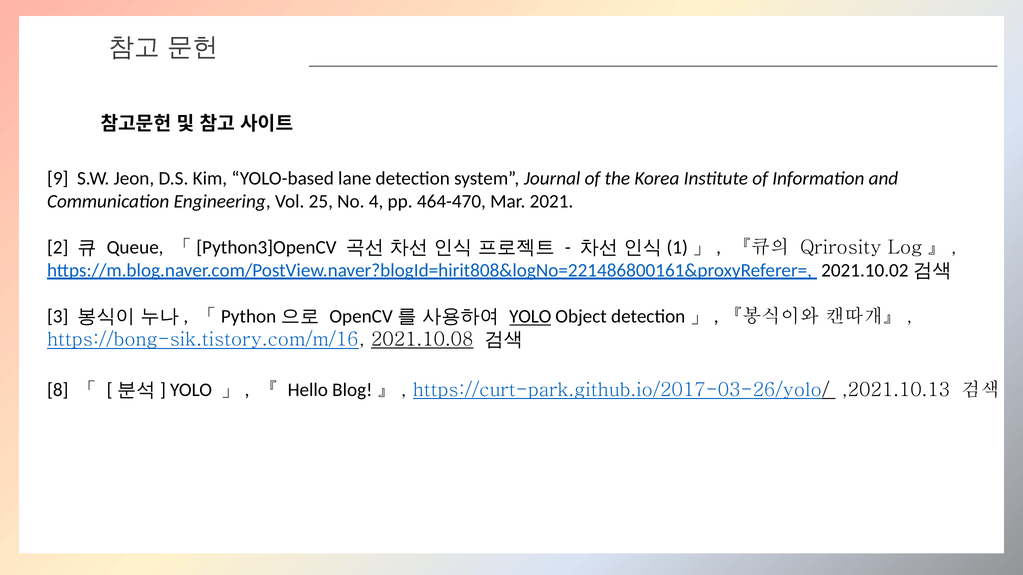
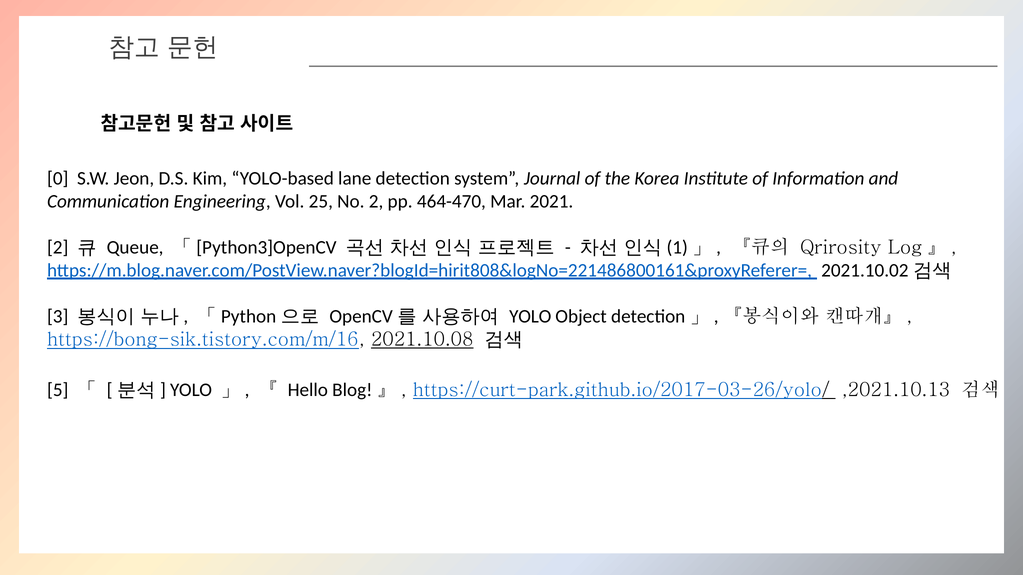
9: 9 -> 0 (58, 178)
No 4: 4 -> 2 (376, 201)
YOLO underline: present -> none (530, 317)
8: 8 -> 5 (58, 390)
